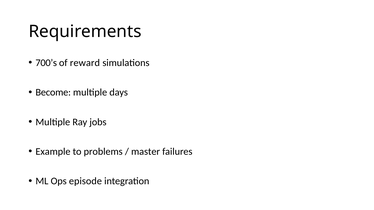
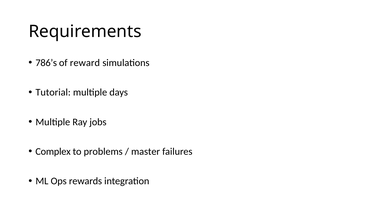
700’s: 700’s -> 786’s (46, 63)
Become: Become -> Tutorial (53, 92)
Example: Example -> Complex (53, 152)
episode: episode -> rewards (85, 181)
